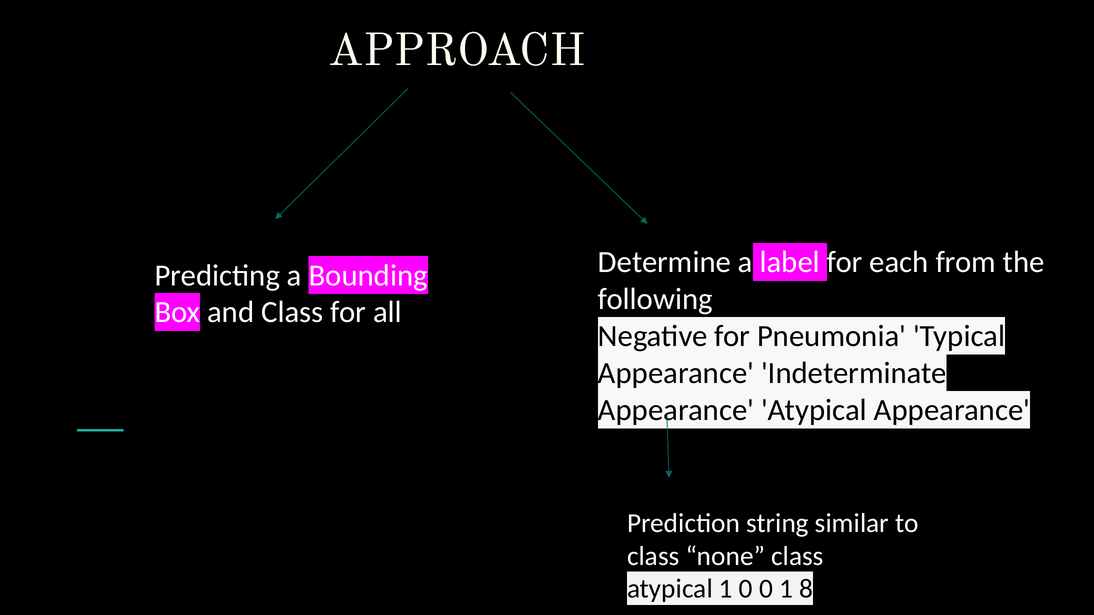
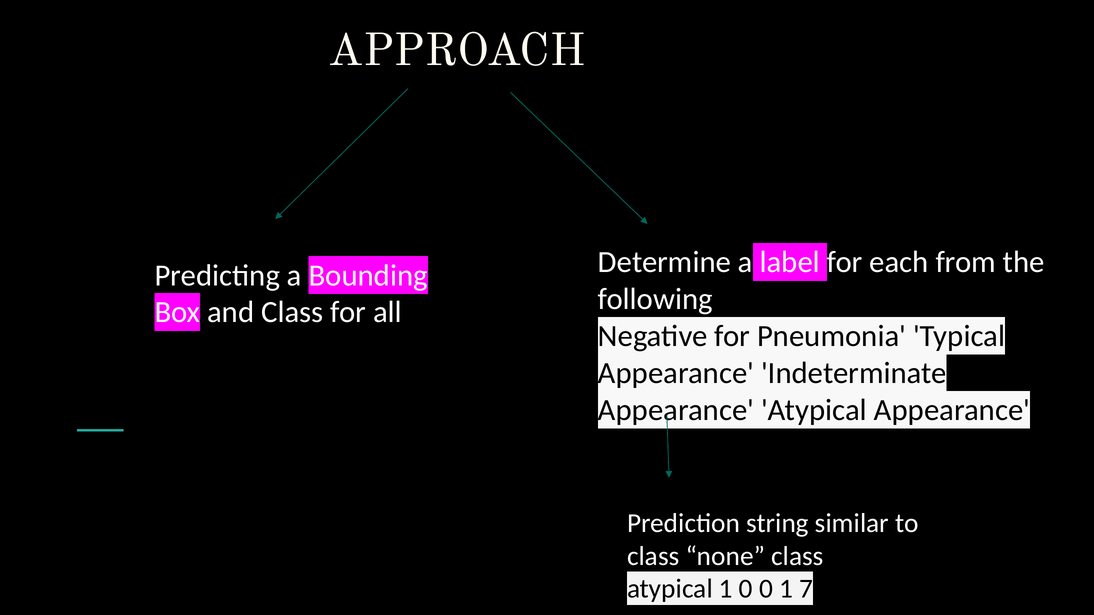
8: 8 -> 7 (806, 589)
